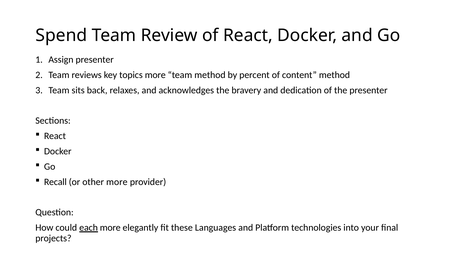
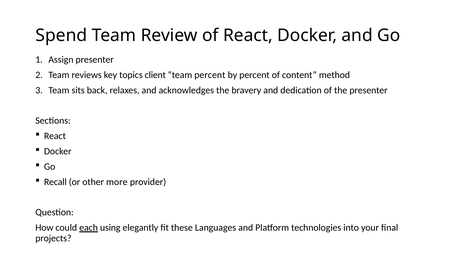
topics more: more -> client (155, 75)
team method: method -> percent (210, 75)
each more: more -> using (110, 228)
